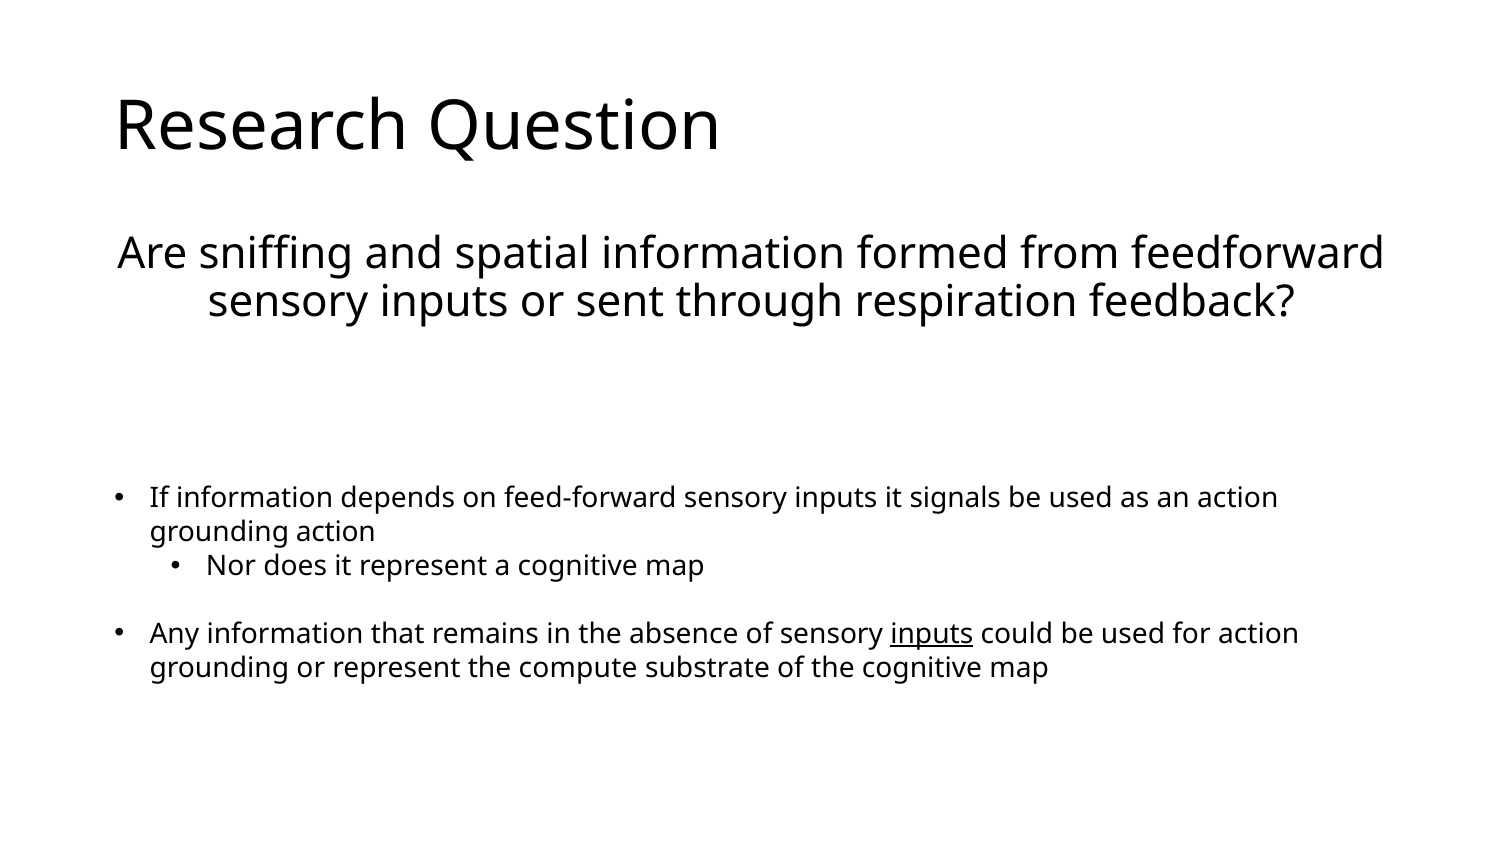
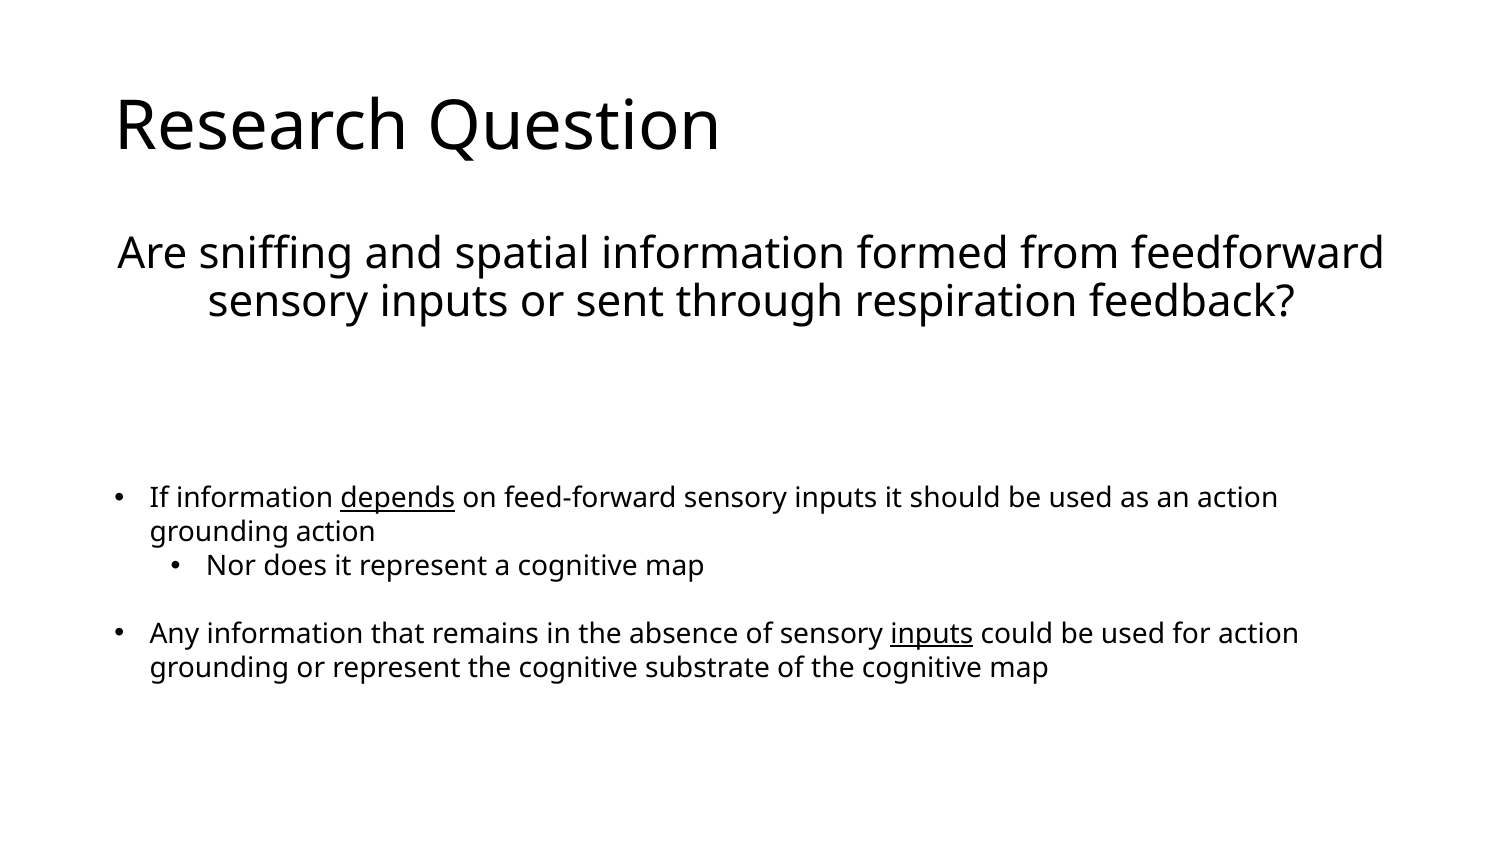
depends underline: none -> present (398, 498)
signals: signals -> should (955, 498)
represent the compute: compute -> cognitive (578, 667)
